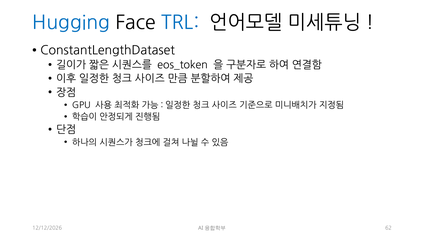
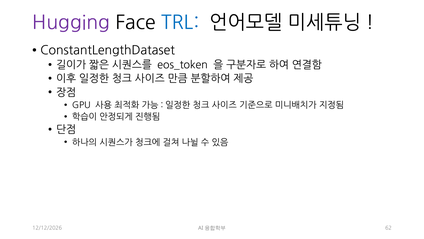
Hugging colour: blue -> purple (71, 23)
